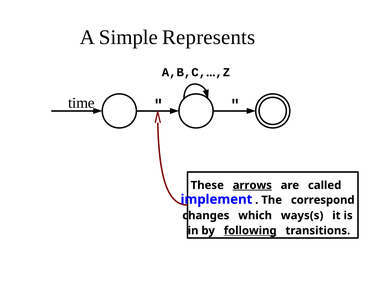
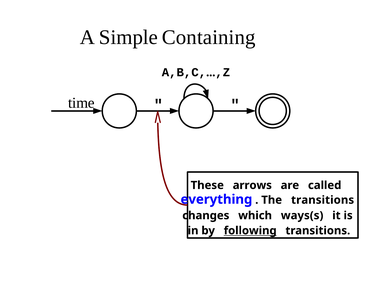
Represents: Represents -> Containing (209, 37)
arrows underline: present -> none (252, 186)
implement: implement -> everything (216, 200)
The correspond: correspond -> transitions (323, 201)
